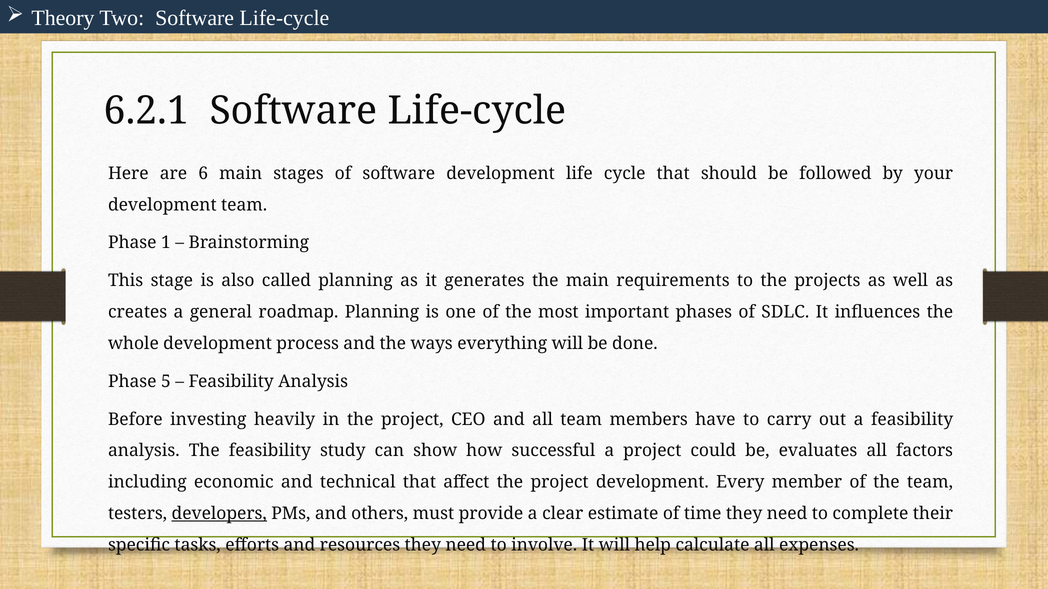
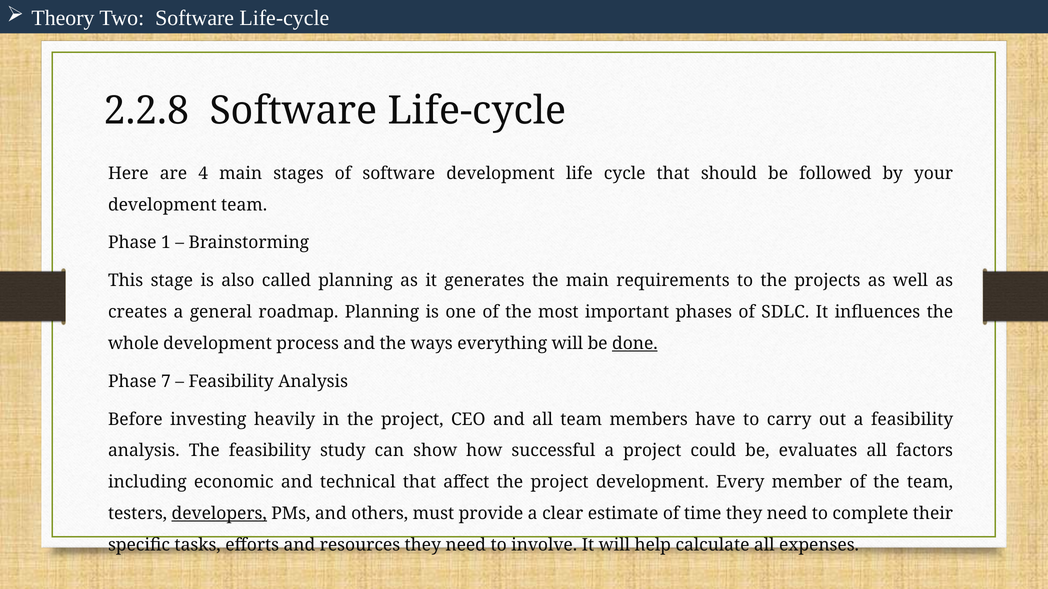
6.2.1: 6.2.1 -> 2.2.8 (146, 111)
6: 6 -> 4 (203, 174)
done underline: none -> present (635, 344)
5: 5 -> 7 (166, 382)
